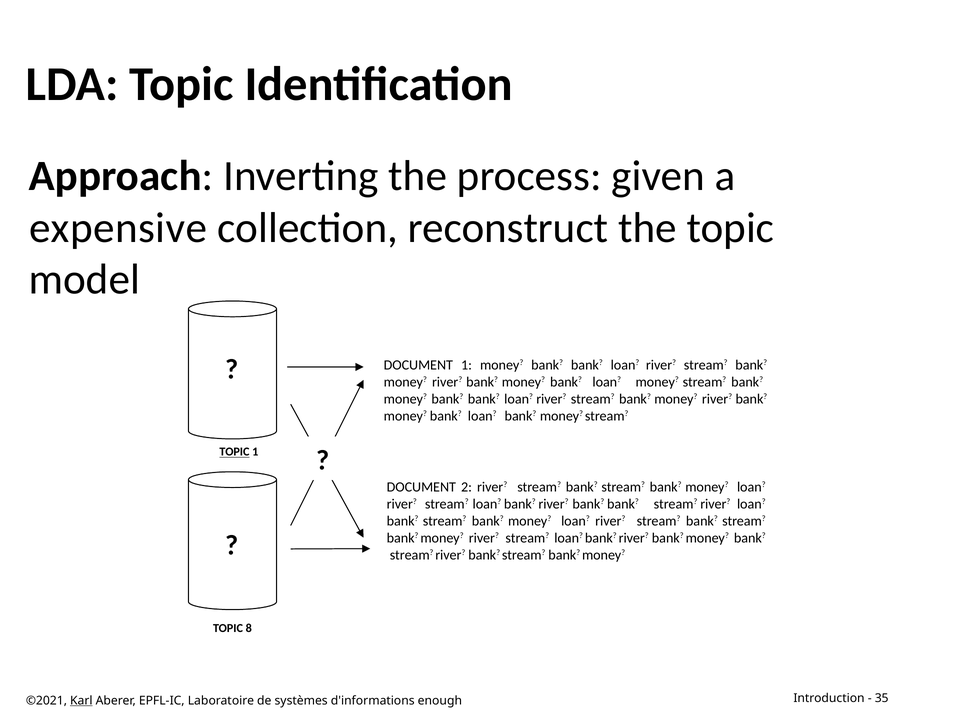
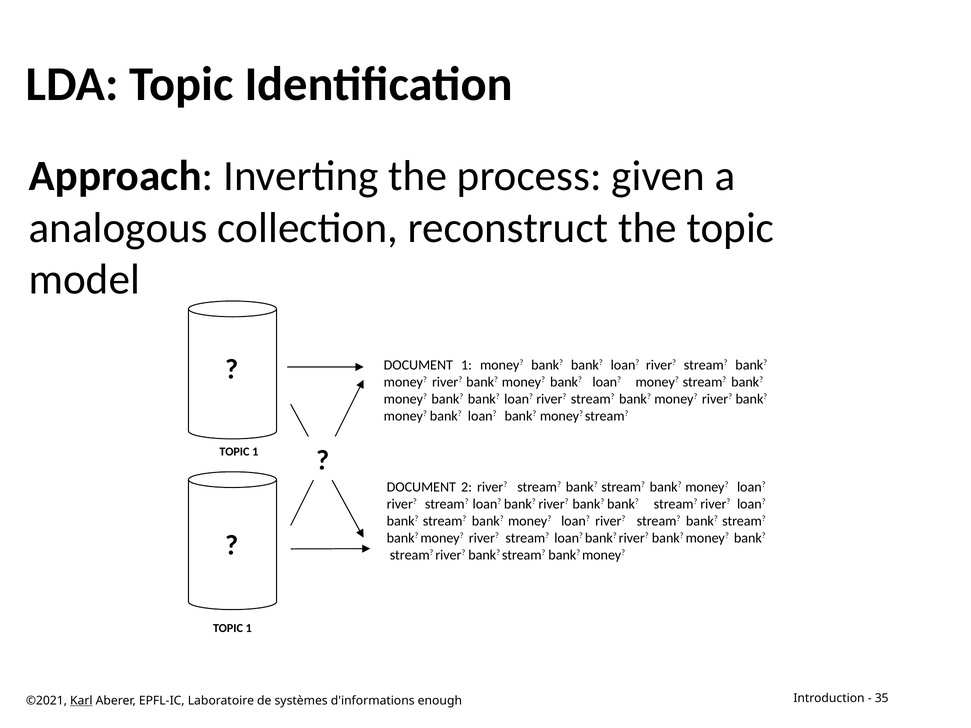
expensive: expensive -> analogous (118, 228)
TOPIC underline: present -> none (234, 452)
8: 8 -> 1 (249, 628)
